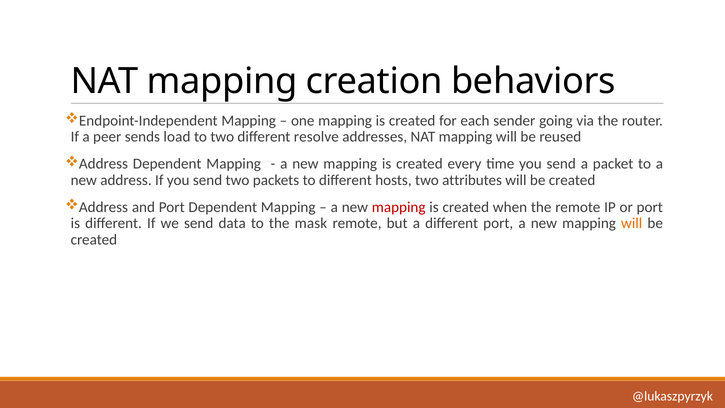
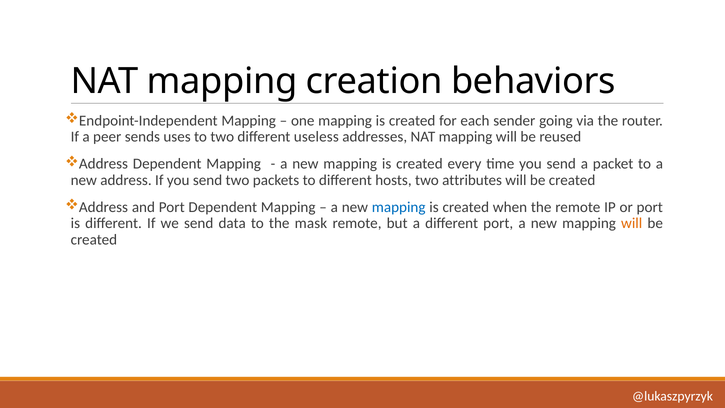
load: load -> uses (177, 137)
resolve: resolve -> useless (316, 137)
mapping colour: red -> blue (399, 207)
